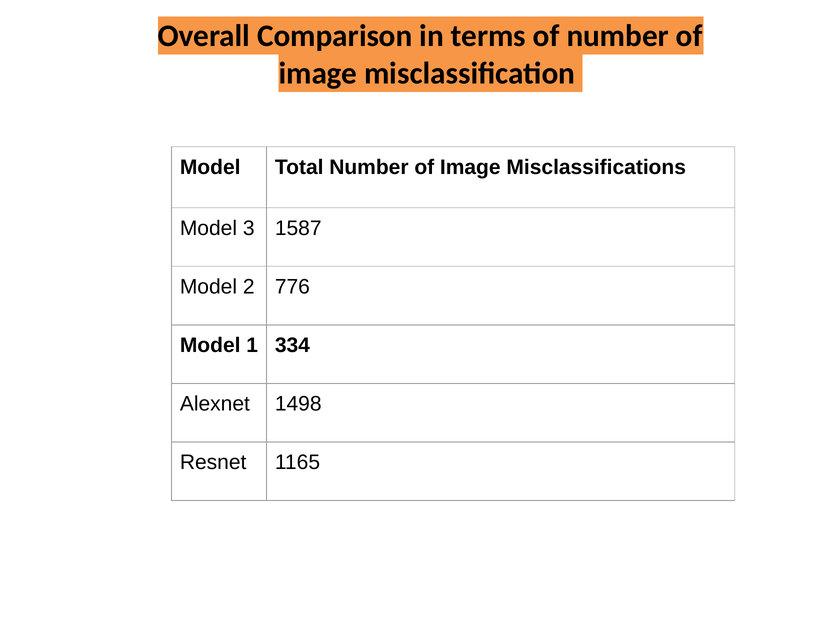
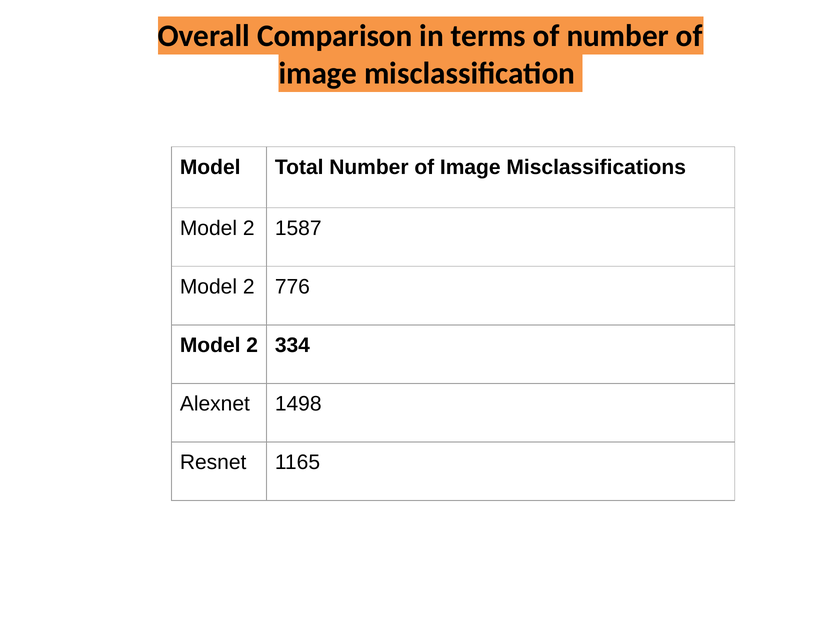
3: 3 -> 2 (249, 228)
1: 1 -> 2 (252, 345)
